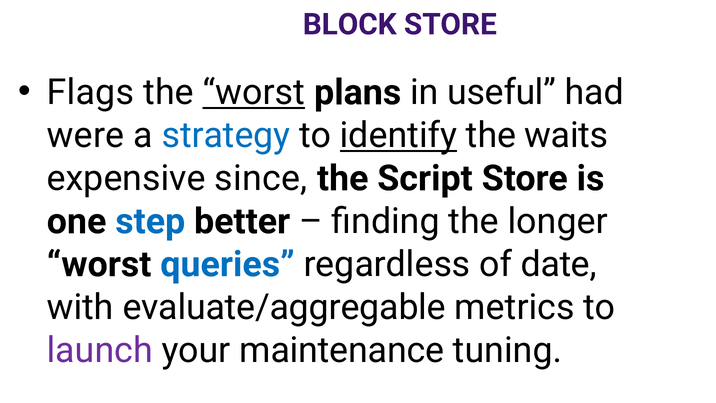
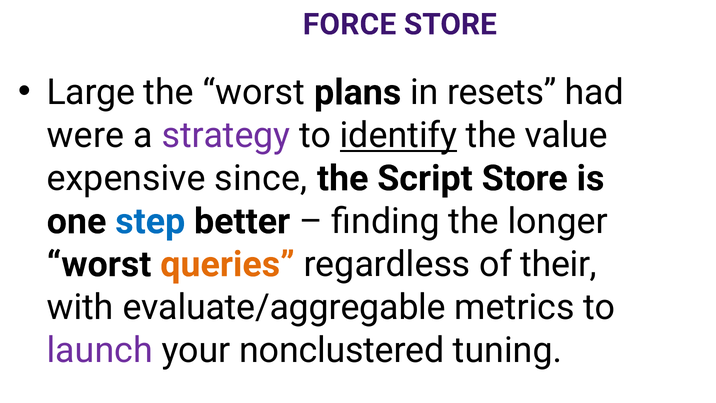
BLOCK: BLOCK -> FORCE (350, 24)
Flags: Flags -> Large (91, 92)
worst underline: present -> none (254, 92)
useful: useful -> resets (502, 92)
strategy colour: blue -> purple (226, 135)
waits: waits -> value (566, 135)
queries colour: blue -> orange (227, 264)
date: date -> their (559, 264)
maintenance: maintenance -> nonclustered (342, 350)
